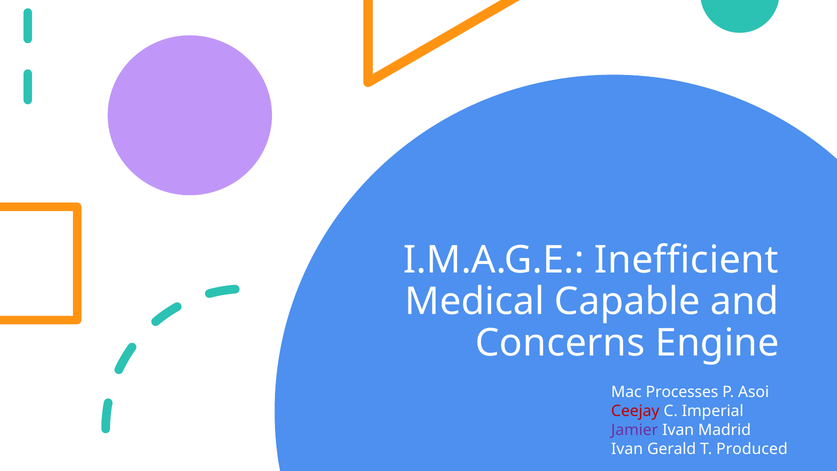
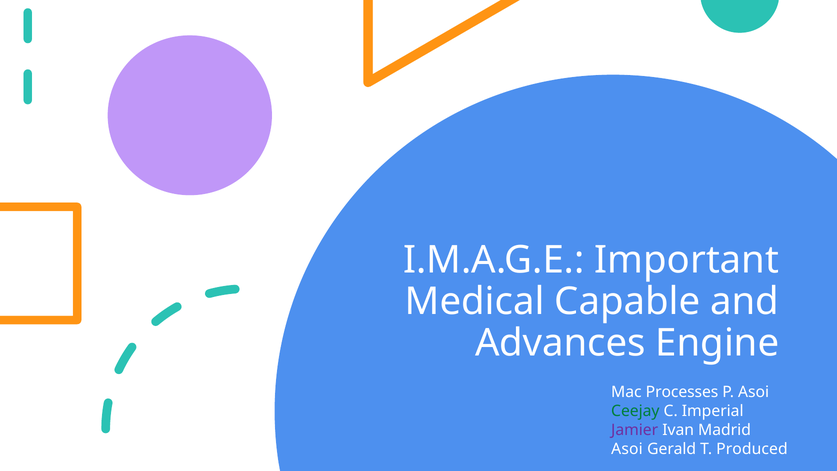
Inefficient: Inefficient -> Important (687, 260)
Concerns: Concerns -> Advances (560, 343)
Ceejay colour: red -> green (635, 411)
Ivan: Ivan -> Asoi (627, 449)
